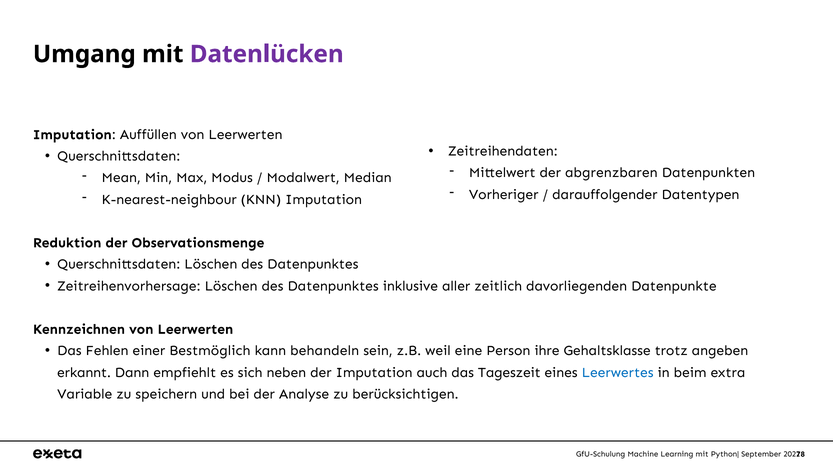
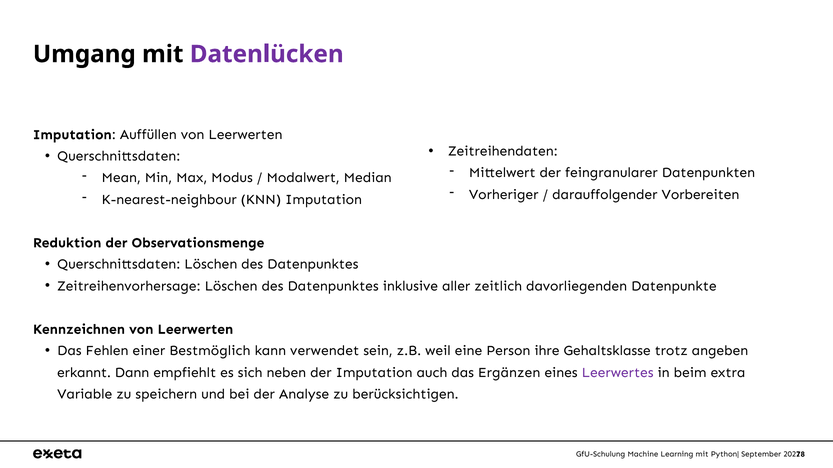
abgrenzbaren: abgrenzbaren -> feingranularer (611, 173)
Datentypen: Datentypen -> Vorbereiten (700, 195)
behandeln: behandeln -> verwendet (325, 351)
Tageszeit: Tageszeit -> Ergänzen (509, 373)
Leerwertes colour: blue -> purple (618, 373)
